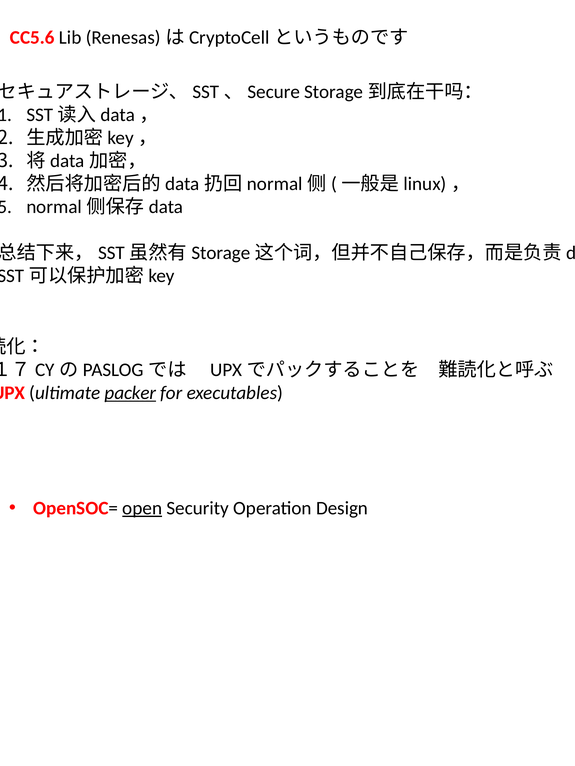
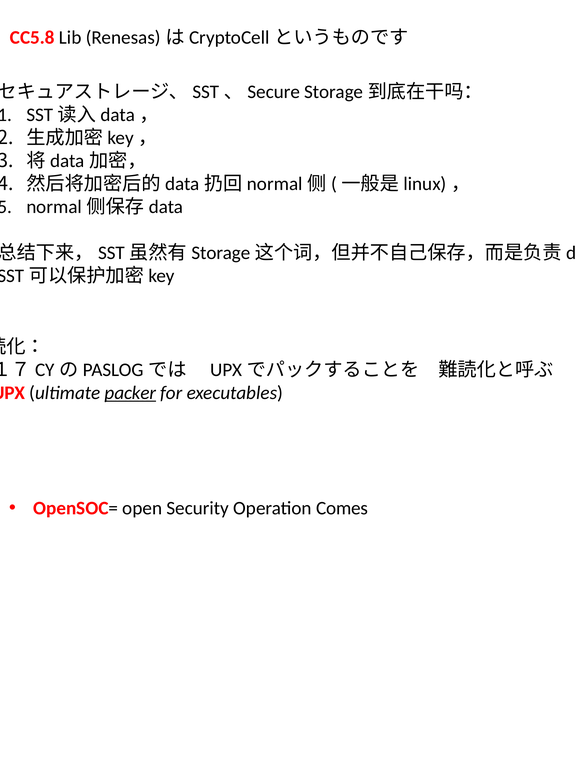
CC5.6: CC5.6 -> CC5.8 (32, 38)
open underline: present -> none (142, 509)
Design: Design -> Comes (342, 509)
